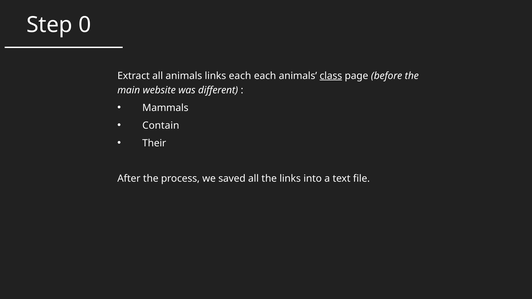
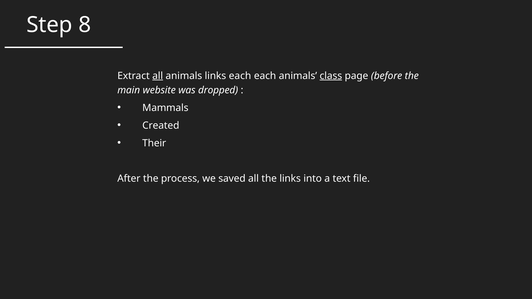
0: 0 -> 8 (85, 25)
all underline: none -> present (158, 76)
different: different -> dropped (218, 90)
Contain: Contain -> Created (161, 126)
